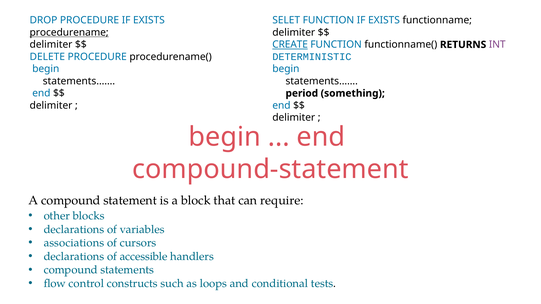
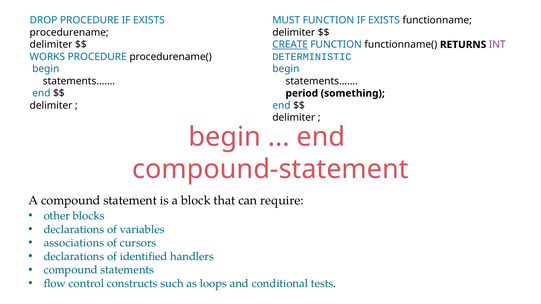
SELET: SELET -> MUST (286, 20)
procedurename underline: present -> none (69, 33)
DELETE: DELETE -> WORKS (47, 57)
accessible: accessible -> identified (144, 257)
